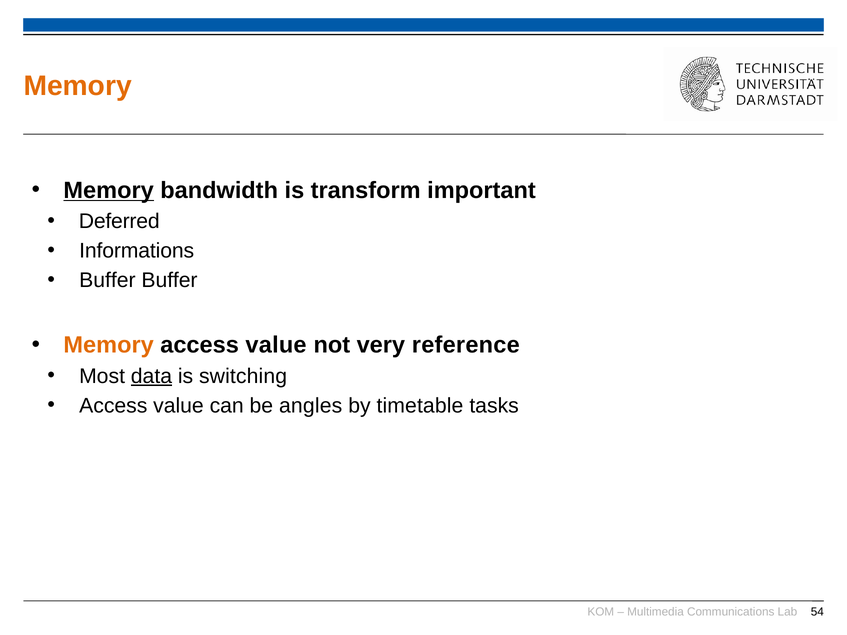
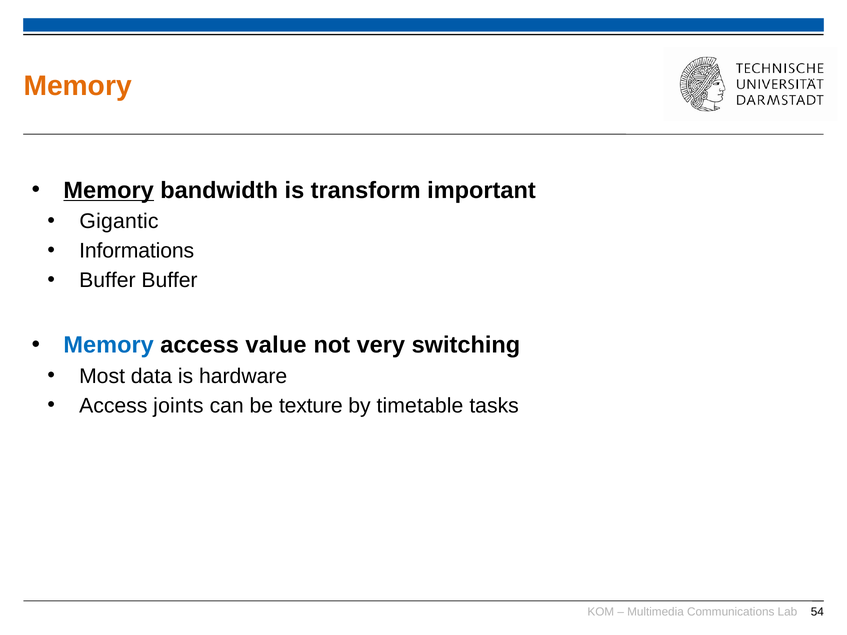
Deferred: Deferred -> Gigantic (119, 221)
Memory colour: orange -> blue (109, 345)
reference: reference -> switching (466, 345)
data underline: present -> none (151, 376)
switching: switching -> hardware (243, 376)
value: value -> joints (178, 406)
angles: angles -> texture (311, 406)
